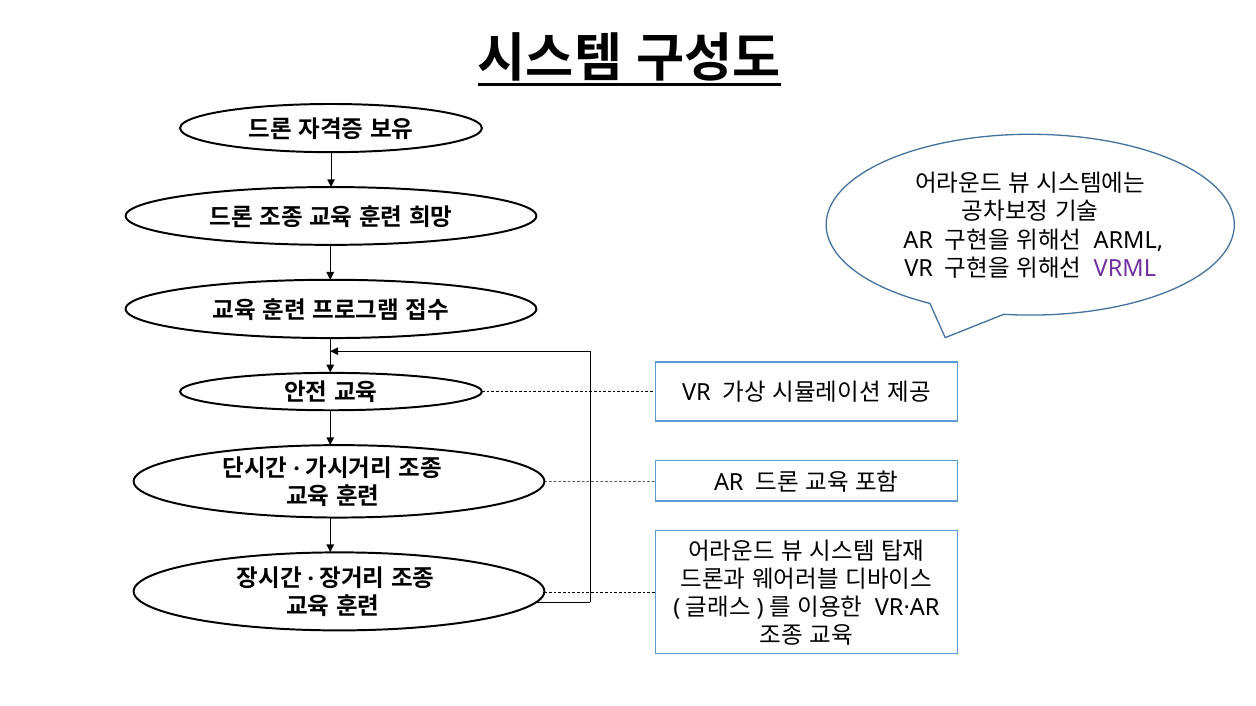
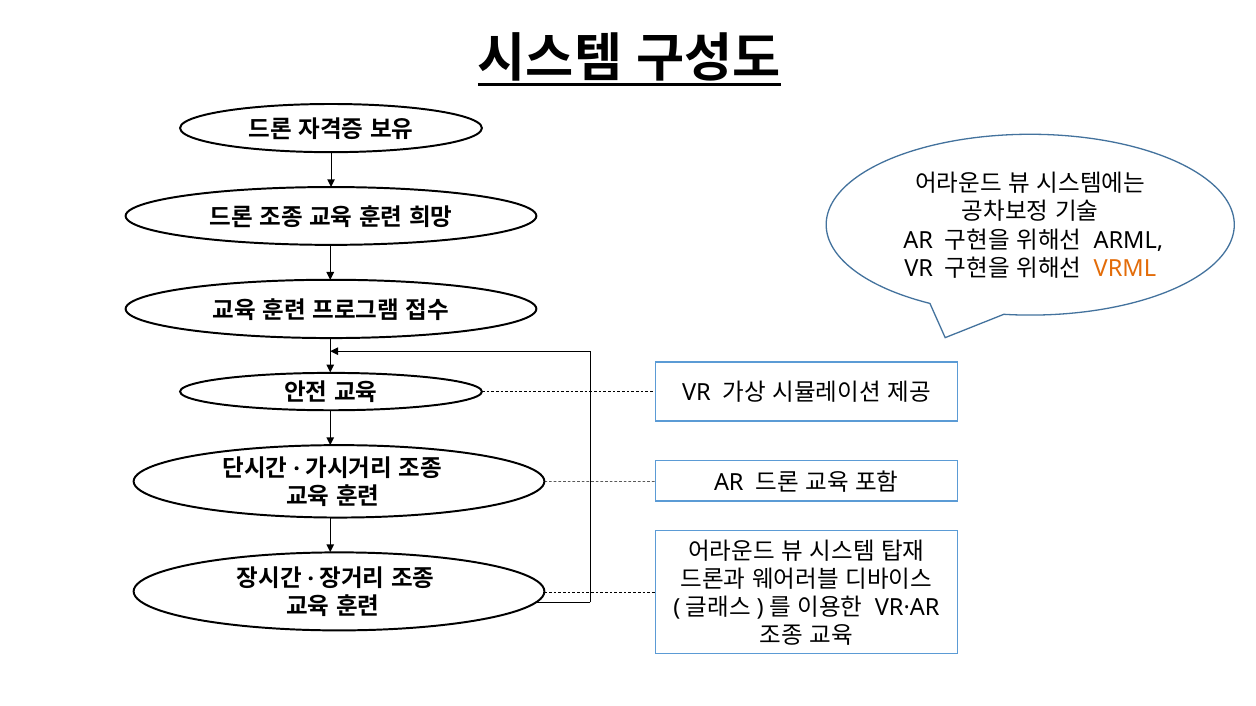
VRML colour: purple -> orange (1125, 269)
